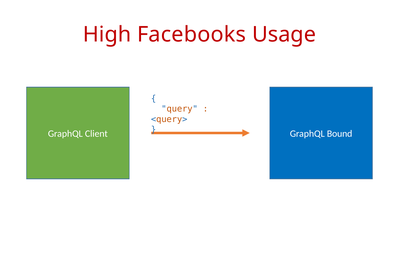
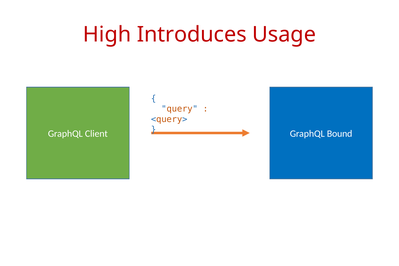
Facebooks: Facebooks -> Introduces (192, 35)
